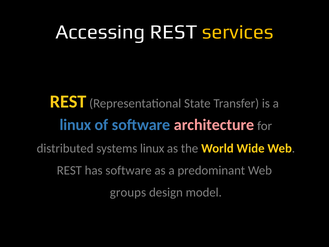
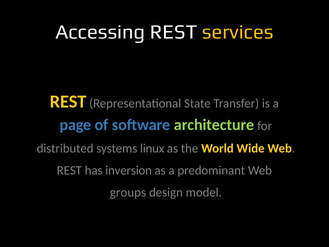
linux: linux -> page (75, 125)
architecture colour: pink -> light green (214, 125)
has software: software -> inversion (129, 170)
